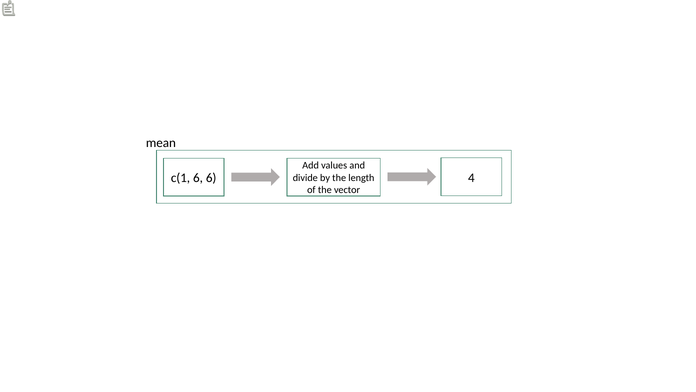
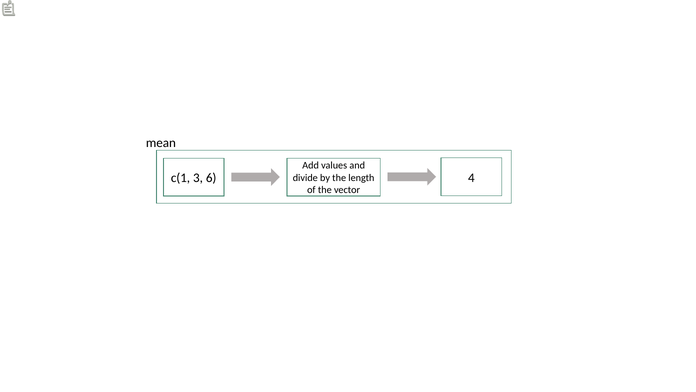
c(1 6: 6 -> 3 (198, 178)
